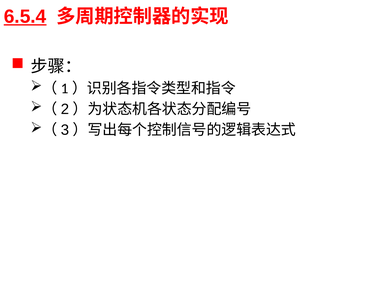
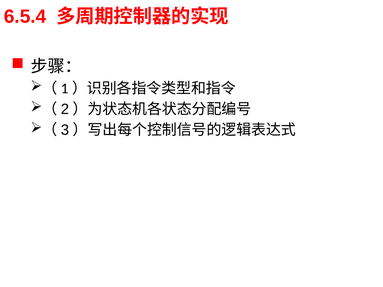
6.5.4 underline: present -> none (25, 17)
